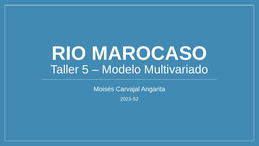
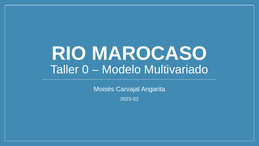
5: 5 -> 0 (85, 69)
